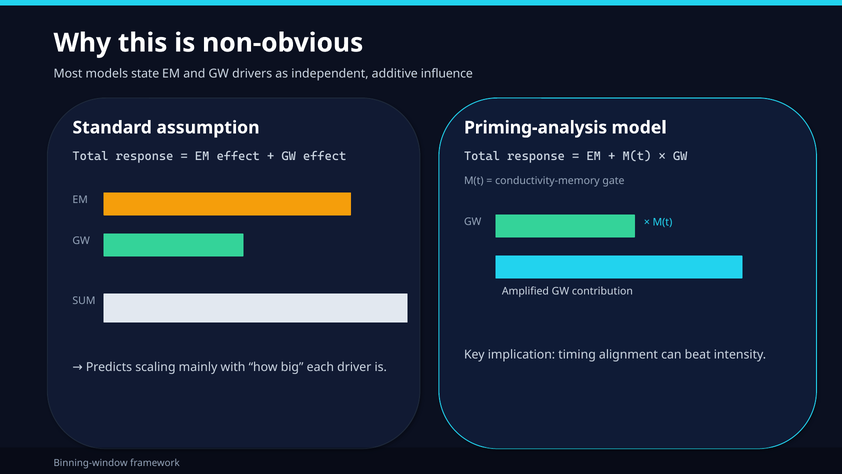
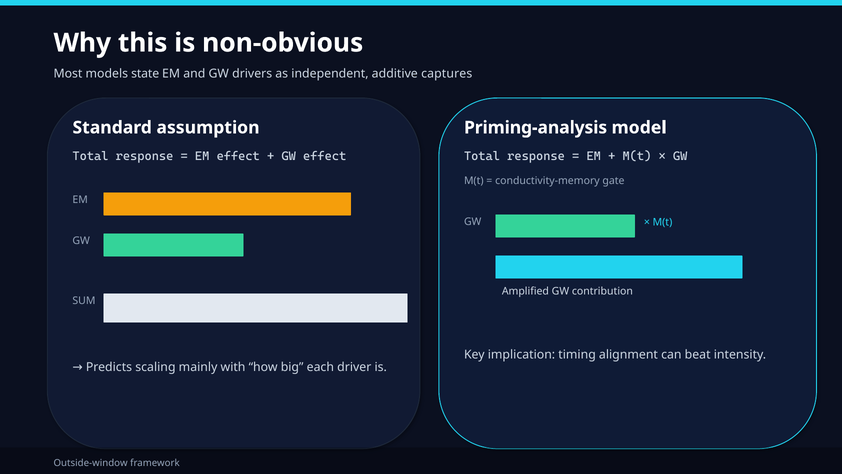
influence: influence -> captures (447, 73)
Binning-window: Binning-window -> Outside-window (91, 463)
